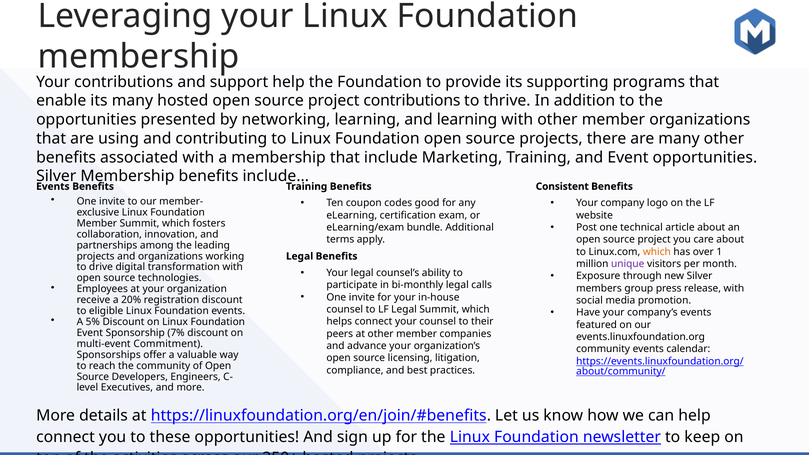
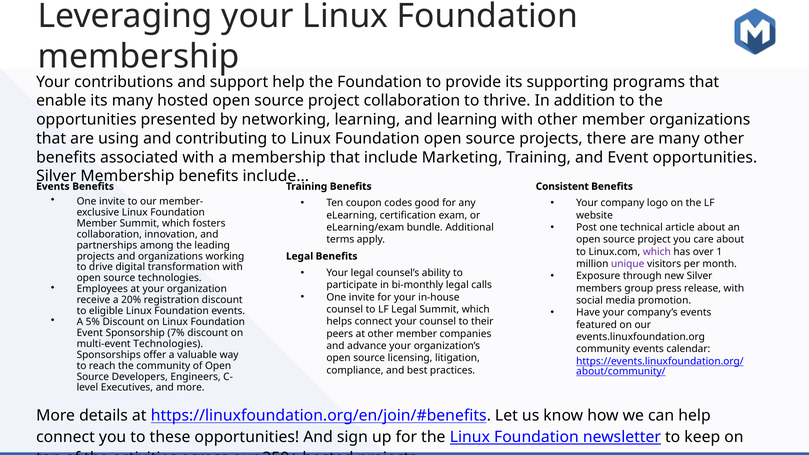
project contributions: contributions -> collaboration (412, 101)
which colour: orange -> purple (657, 252)
multi-event Commitment: Commitment -> Technologies (168, 344)
